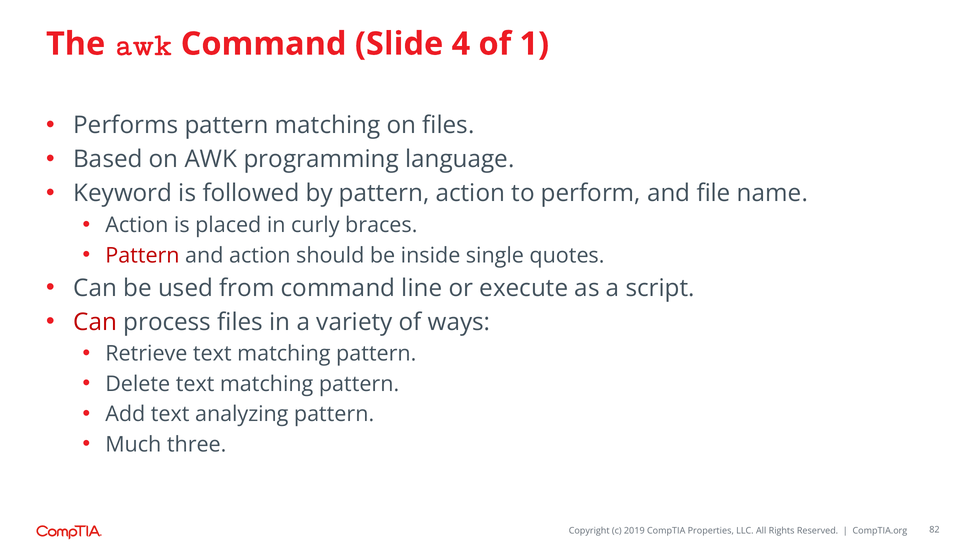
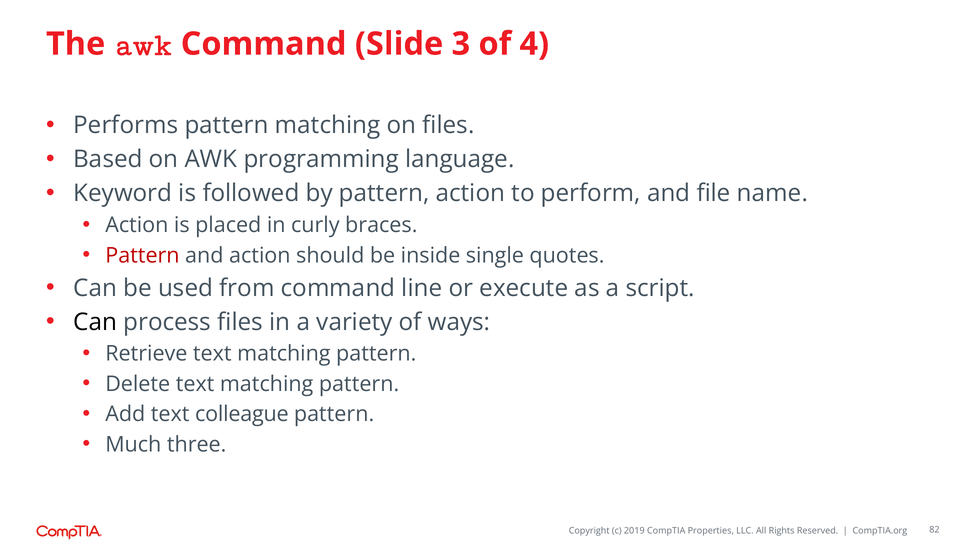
4: 4 -> 3 (461, 44)
1: 1 -> 4 (534, 44)
Can colour: red -> black (95, 322)
analyzing: analyzing -> colleague (242, 414)
